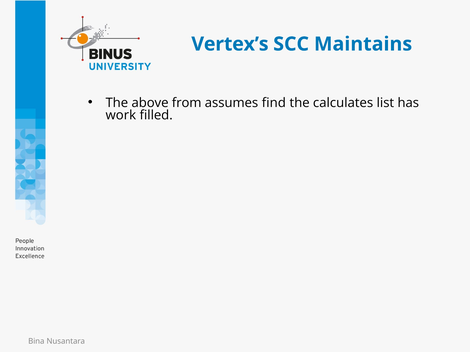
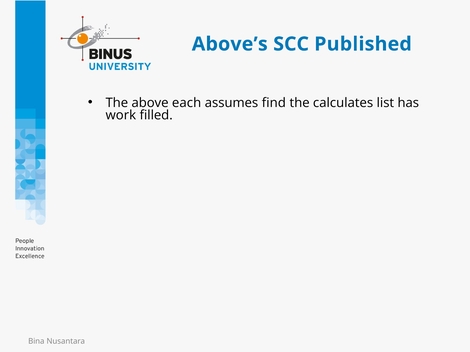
Vertex’s: Vertex’s -> Above’s (230, 44)
Maintains: Maintains -> Published (363, 44)
from: from -> each (187, 103)
